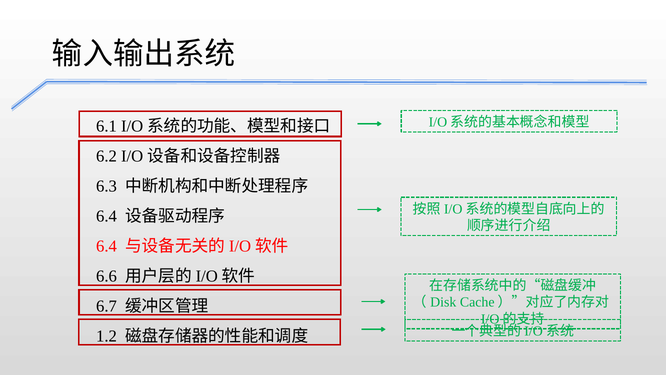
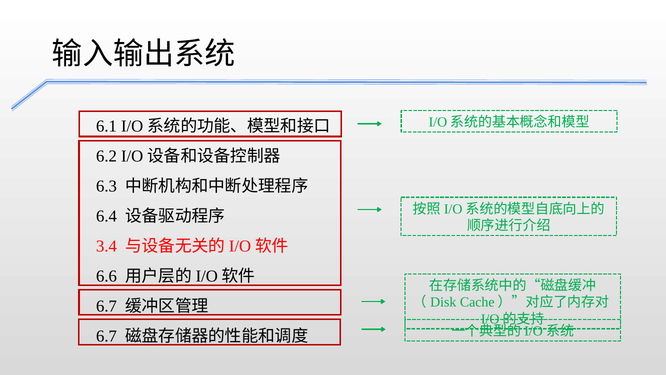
6.4: 6.4 -> 3.4 (107, 246)
1.2: 1.2 -> 6.7 (107, 336)
